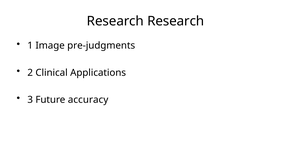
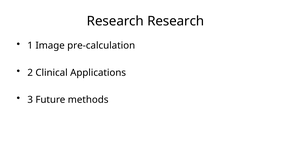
pre-judgments: pre-judgments -> pre-calculation (101, 46)
accuracy: accuracy -> methods (88, 100)
